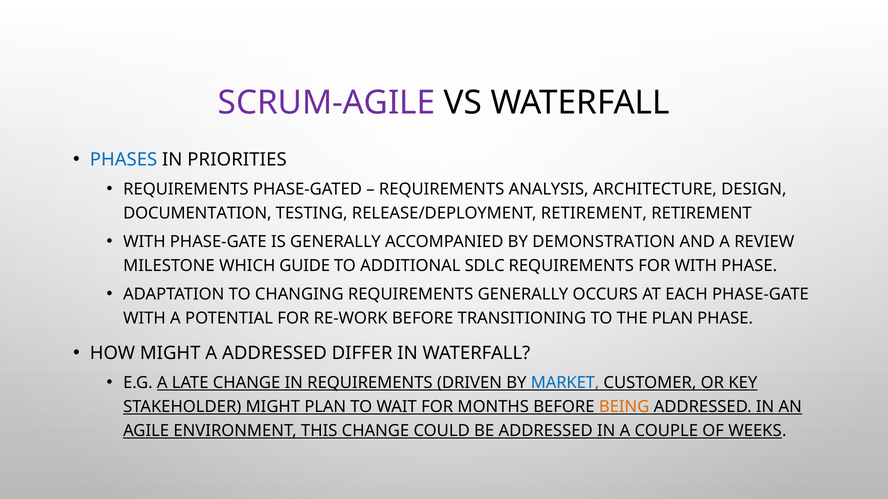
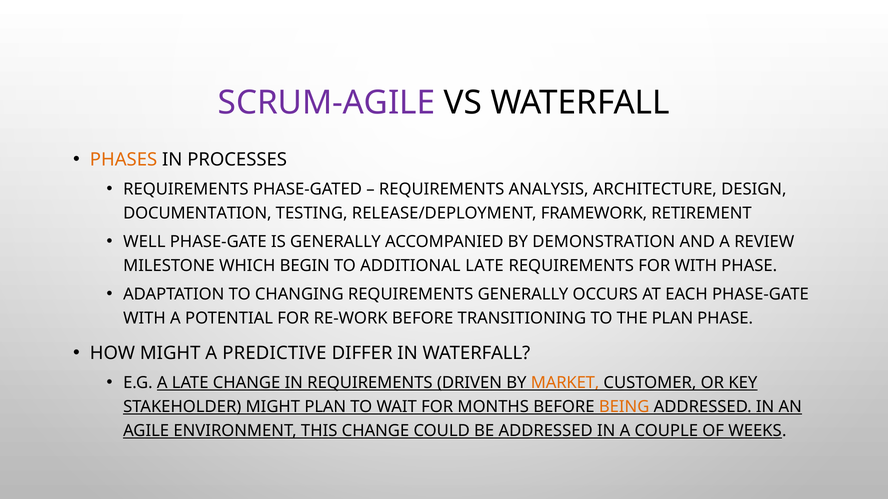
PHASES colour: blue -> orange (124, 160)
PRIORITIES: PRIORITIES -> PROCESSES (237, 160)
RELEASE/DEPLOYMENT RETIREMENT: RETIREMENT -> FRAMEWORK (594, 213)
WITH: WITH -> WELL (144, 242)
GUIDE: GUIDE -> BEGIN (305, 266)
ADDITIONAL SDLC: SDLC -> LATE (484, 266)
A ADDRESSED: ADDRESSED -> PREDICTIVE (274, 353)
MARKET colour: blue -> orange (565, 383)
